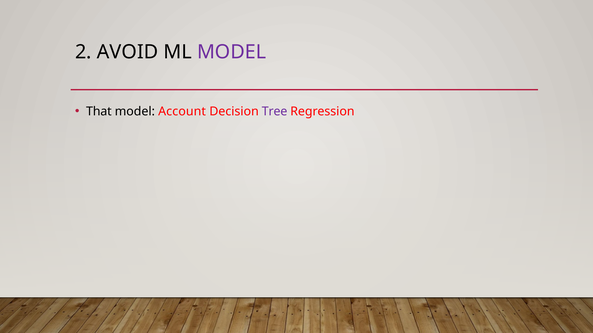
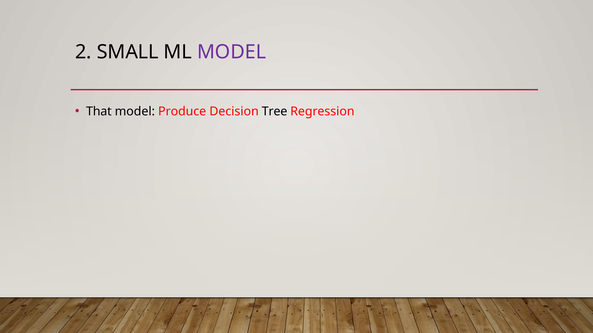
AVOID: AVOID -> SMALL (128, 52)
Account: Account -> Produce (182, 112)
Tree colour: purple -> black (275, 112)
